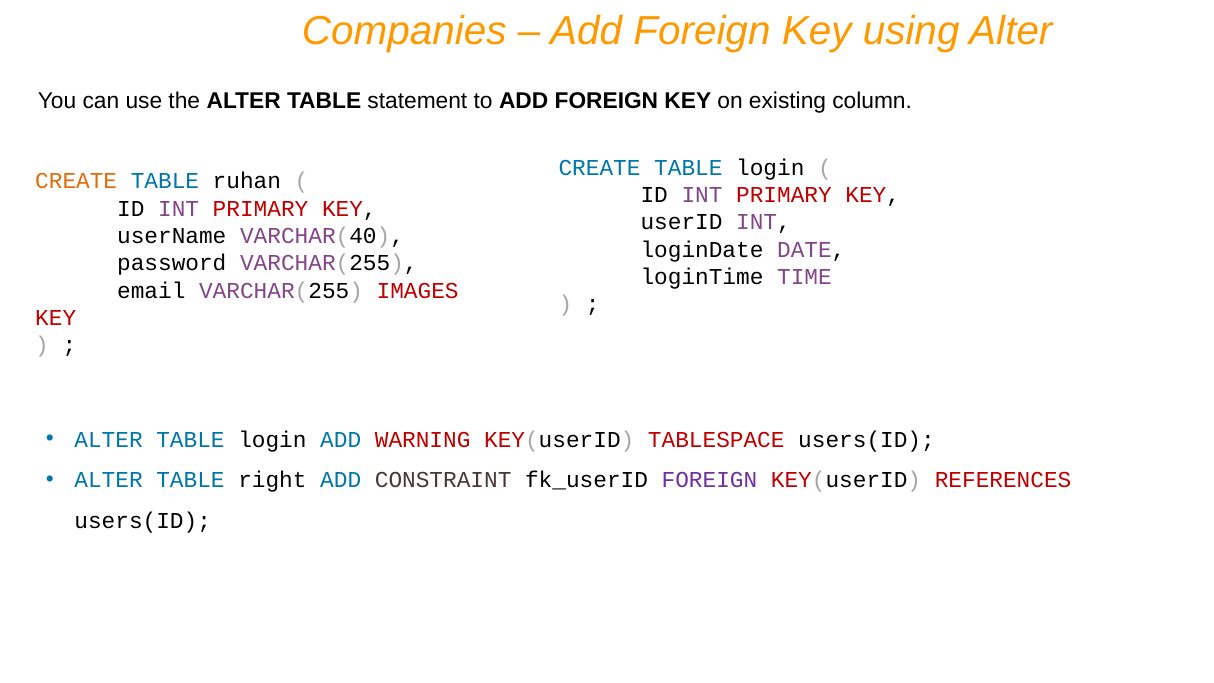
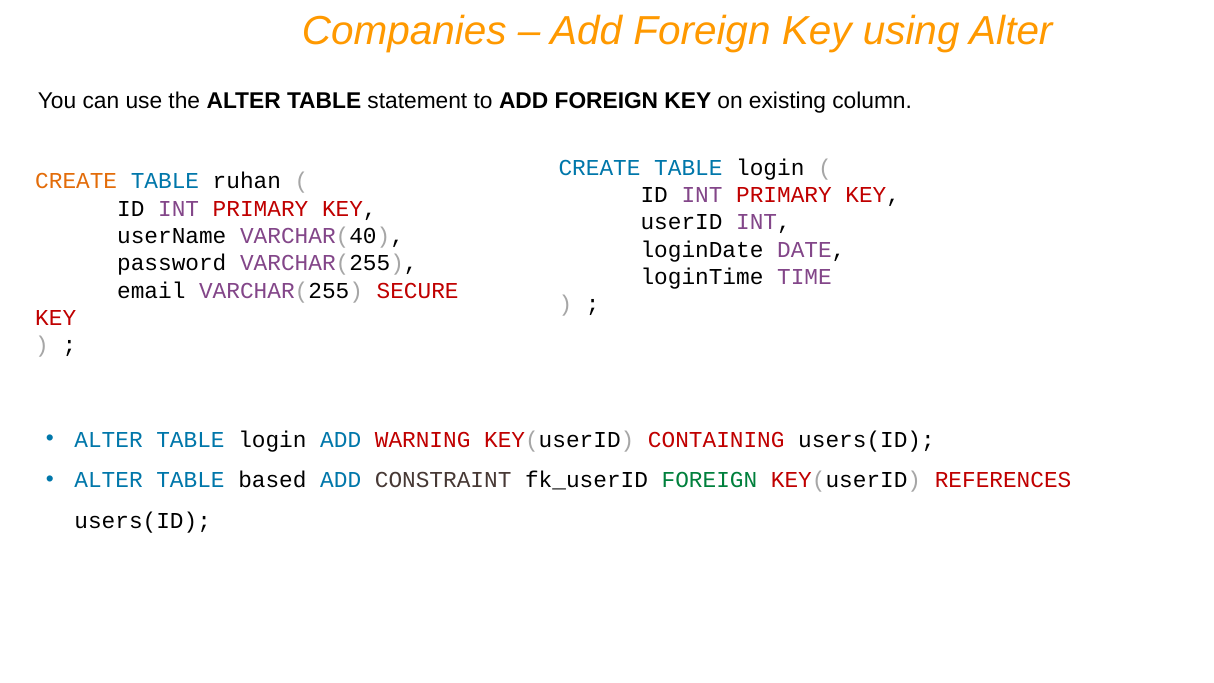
IMAGES: IMAGES -> SECURE (418, 291)
TABLESPACE: TABLESPACE -> CONTAINING (716, 439)
right: right -> based (272, 480)
FOREIGN colour: purple -> green (709, 480)
